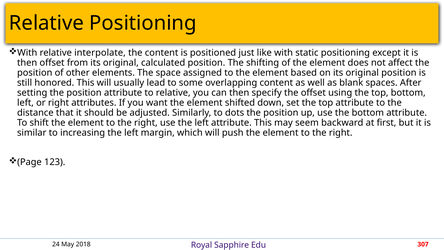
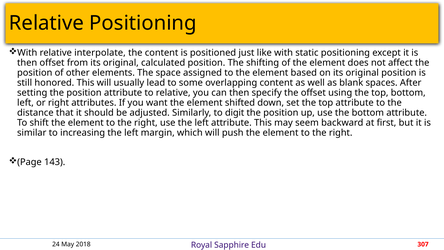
dots: dots -> digit (235, 113)
123: 123 -> 143 (55, 162)
